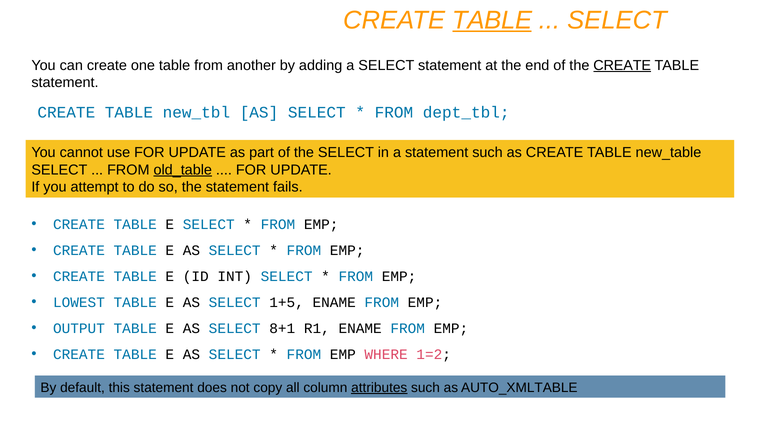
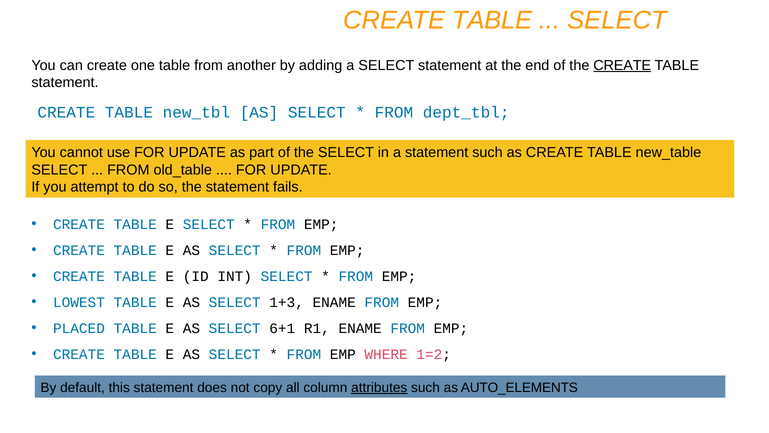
TABLE underline: present -> none (492, 20)
old_table underline: present -> none (183, 170)
1+5: 1+5 -> 1+3 (287, 302)
OUTPUT: OUTPUT -> PLACED (79, 328)
8+1: 8+1 -> 6+1 (282, 328)
AUTO_XMLTABLE: AUTO_XMLTABLE -> AUTO_ELEMENTS (519, 387)
